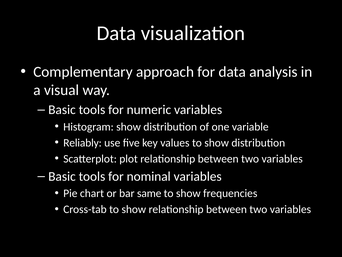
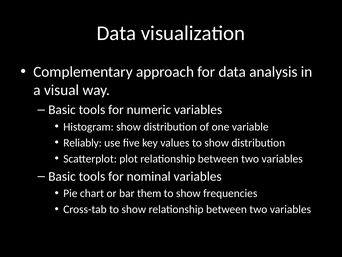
same: same -> them (149, 193)
